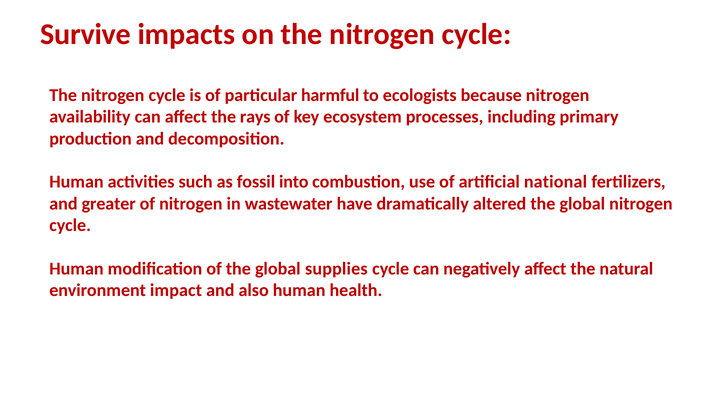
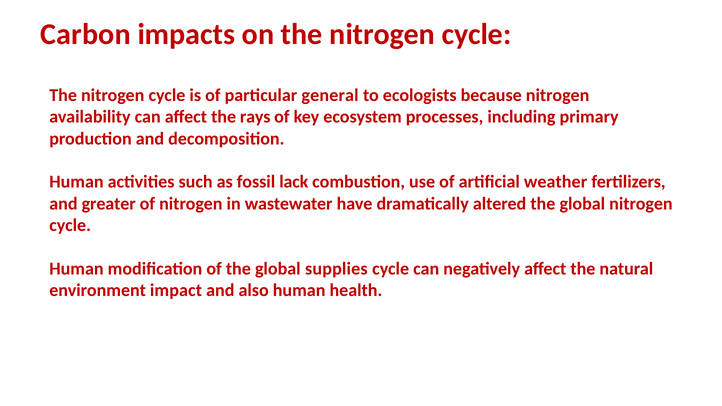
Survive: Survive -> Carbon (85, 35)
harmful: harmful -> general (330, 95)
into: into -> lack (294, 182)
national: national -> weather (556, 182)
